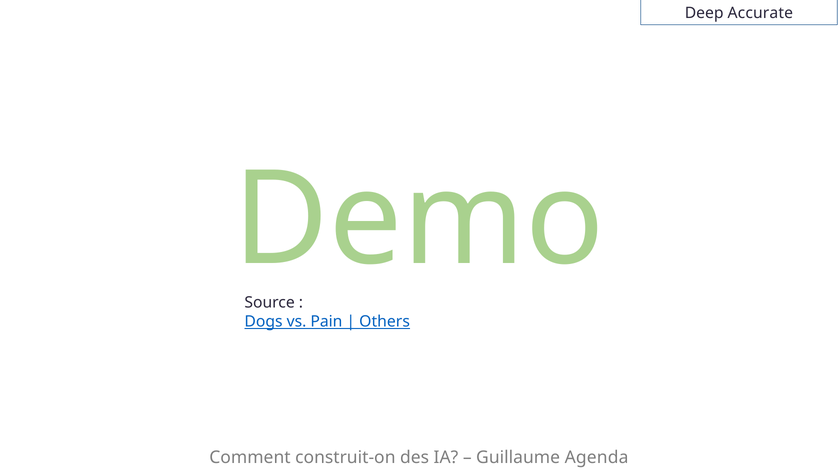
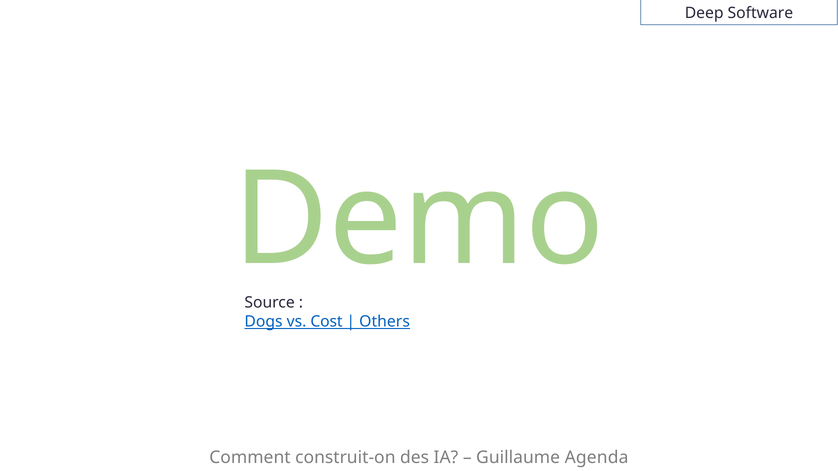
Accurate: Accurate -> Software (760, 13)
Pain: Pain -> Cost (326, 322)
